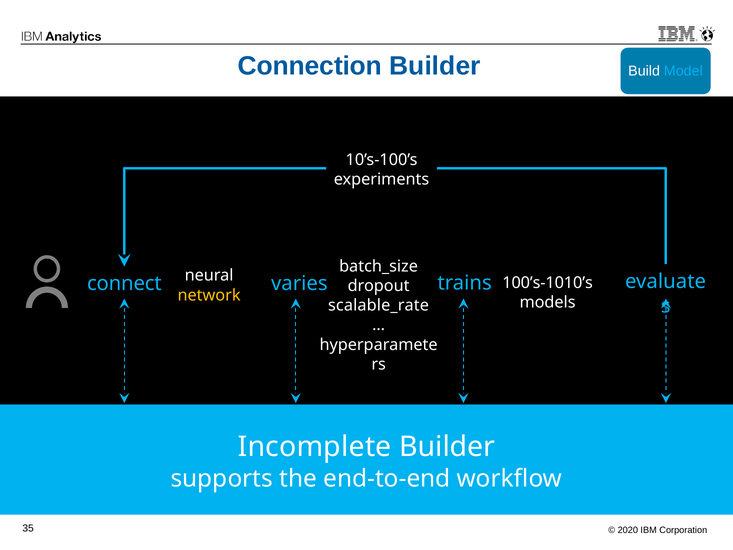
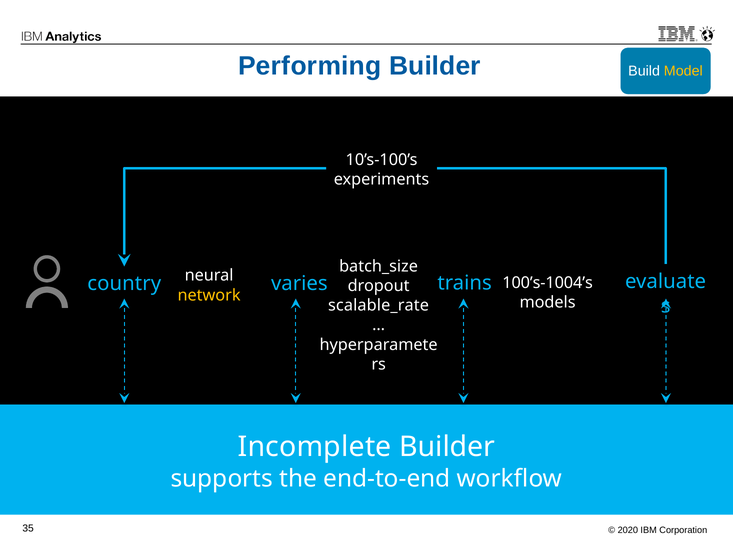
Connection: Connection -> Performing (310, 66)
Model colour: light blue -> yellow (683, 71)
connect: connect -> country (124, 284)
100’s-1010’s: 100’s-1010’s -> 100’s-1004’s (548, 283)
